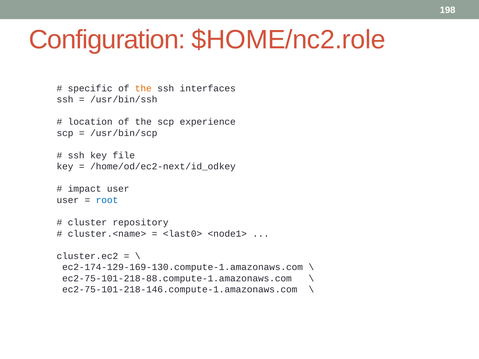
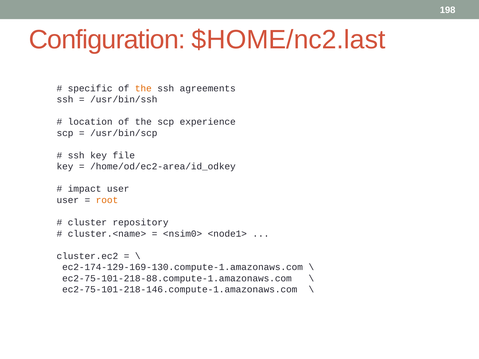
$HOME/nc2.role: $HOME/nc2.role -> $HOME/nc2.last (289, 40)
interfaces: interfaces -> agreements (208, 88)
/home/od/ec2-next/id_odkey: /home/od/ec2-next/id_odkey -> /home/od/ec2-area/id_odkey (163, 167)
root colour: blue -> orange (107, 200)
<last0>: <last0> -> <nsim0> (183, 234)
